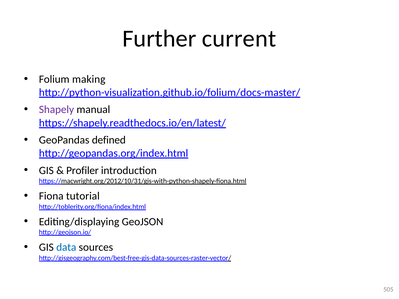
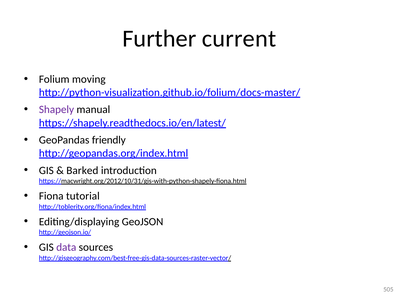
making: making -> moving (89, 79)
defined: defined -> friendly (109, 140)
Profiler: Profiler -> Barked (82, 171)
data colour: blue -> purple (66, 247)
